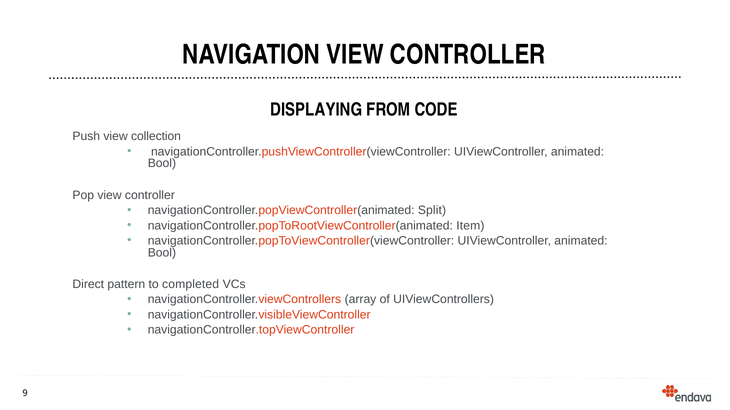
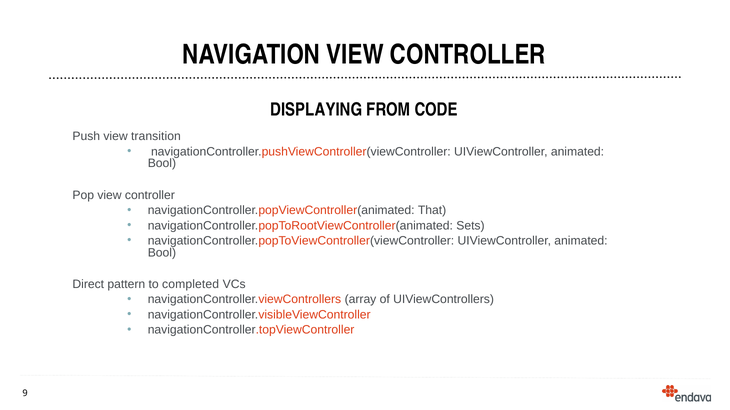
collection: collection -> transition (156, 137)
Split: Split -> That (432, 211)
Item: Item -> Sets (470, 226)
